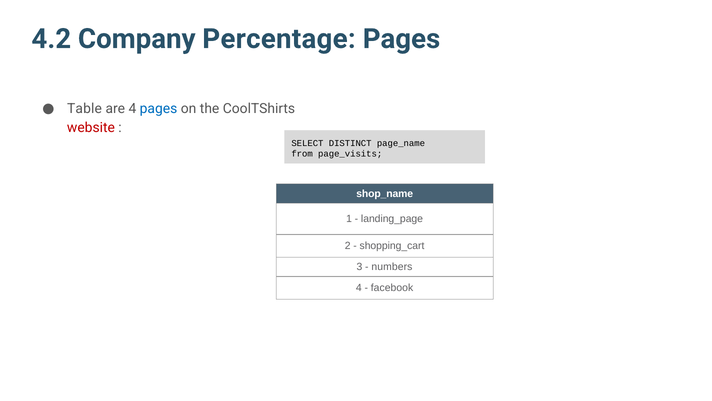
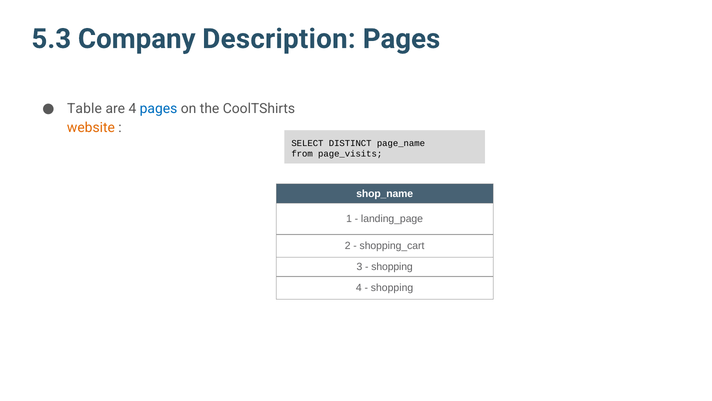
4.2: 4.2 -> 5.3 (51, 39)
Percentage: Percentage -> Description (279, 39)
website colour: red -> orange (91, 128)
numbers: numbers -> shopping (392, 267)
facebook: facebook -> shopping (392, 288)
